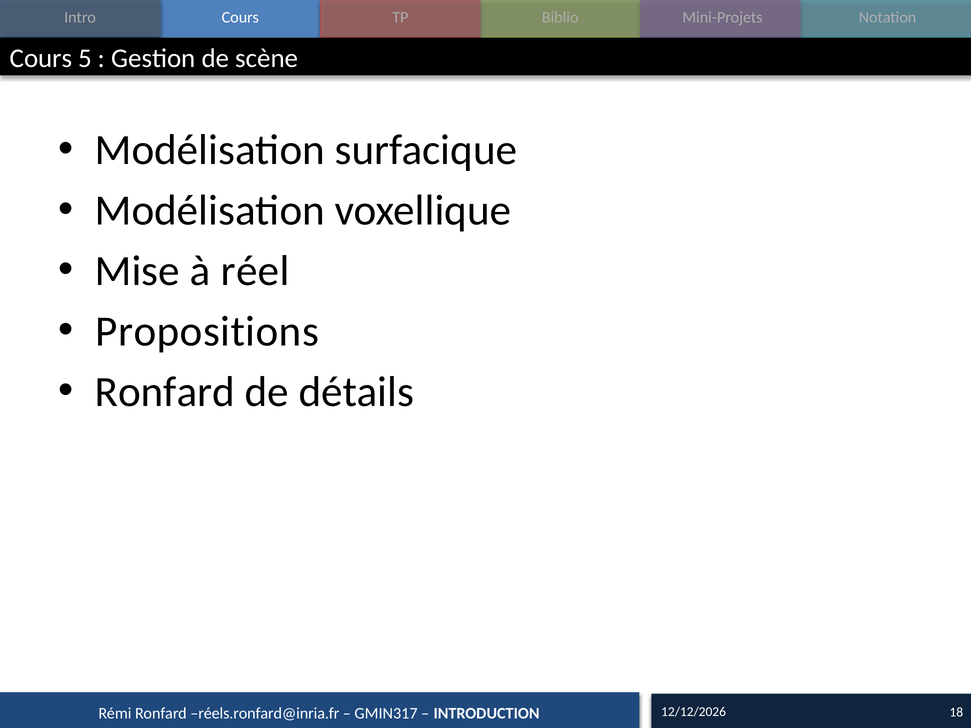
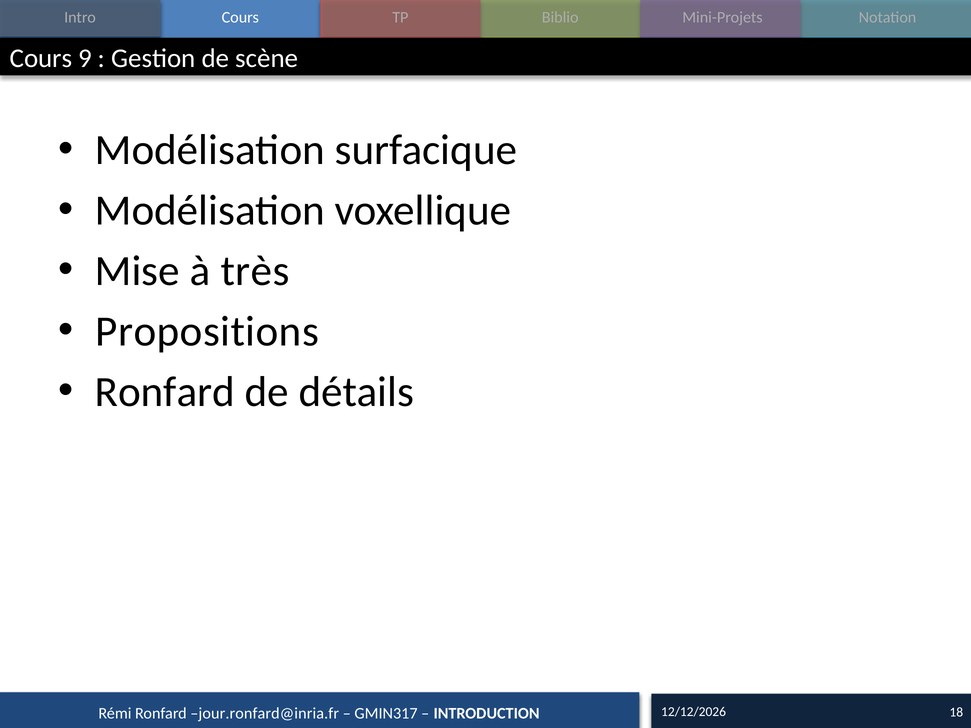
5: 5 -> 9 (85, 58)
réel: réel -> très (255, 271)
réels.ronfard@inria.fr: réels.ronfard@inria.fr -> jour.ronfard@inria.fr (265, 714)
